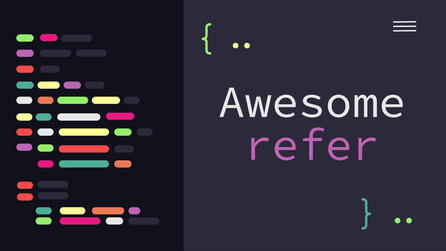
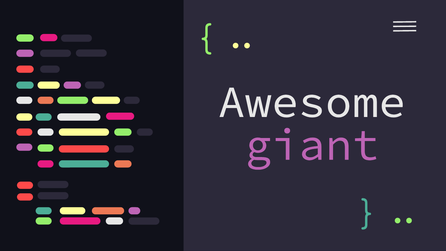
refer: refer -> giant (312, 145)
